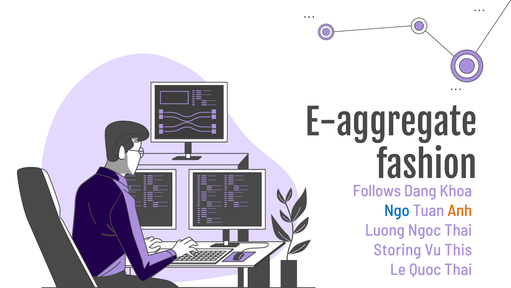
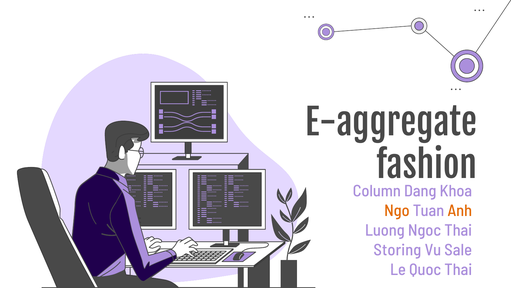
Follows: Follows -> Column (377, 191)
Ngo colour: blue -> orange (397, 210)
This: This -> Sale (458, 250)
